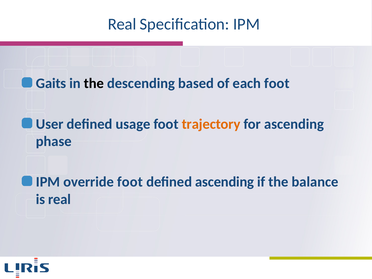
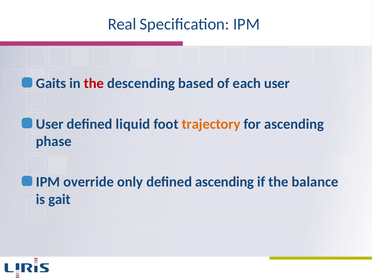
the colour: black -> red (94, 83)
each foot: foot -> user (277, 83)
usage: usage -> liquid (133, 124)
override foot: foot -> only (130, 182)
is real: real -> gait (59, 199)
